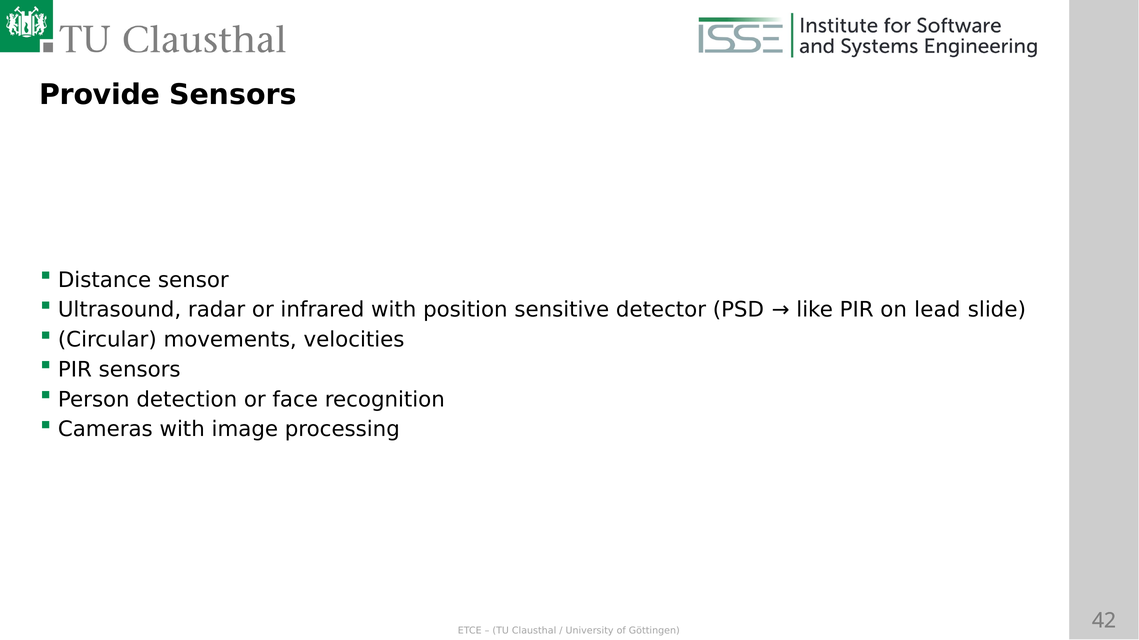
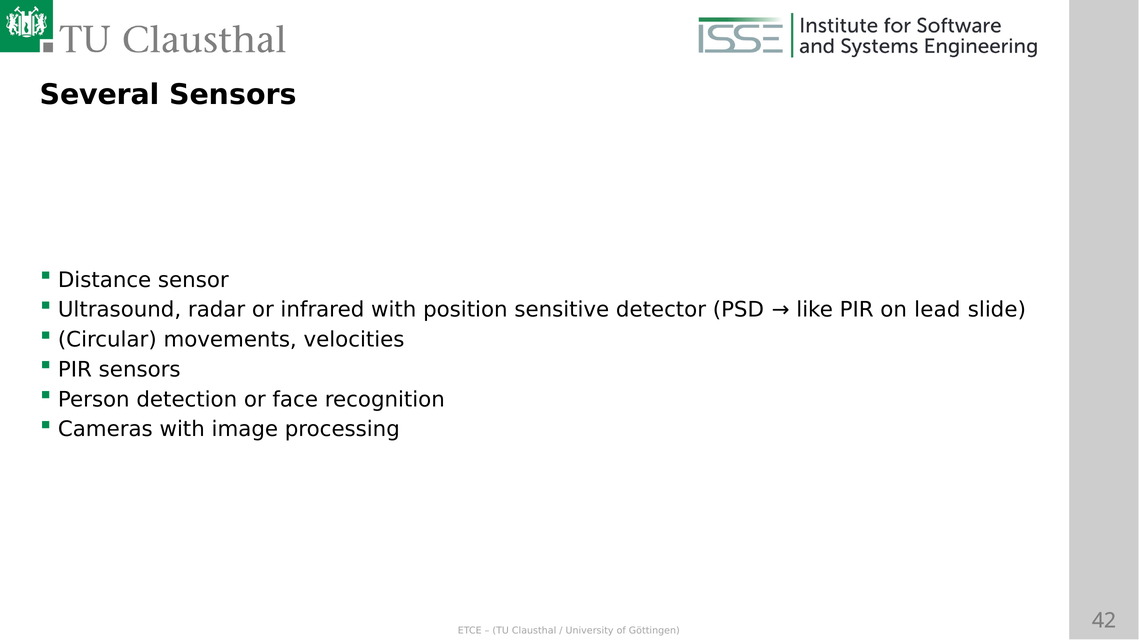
Provide: Provide -> Several (100, 95)
